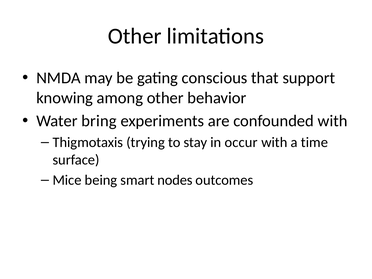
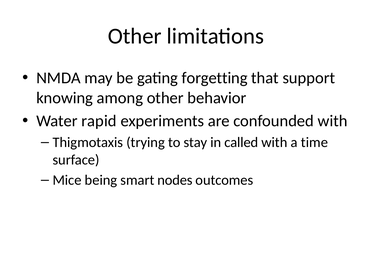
conscious: conscious -> forgetting (215, 78)
bring: bring -> rapid (99, 121)
occur: occur -> called (241, 142)
